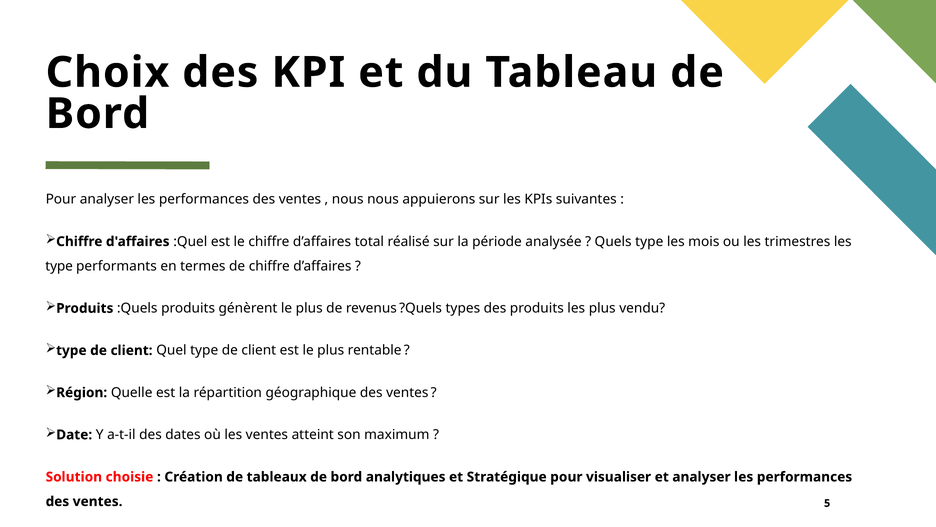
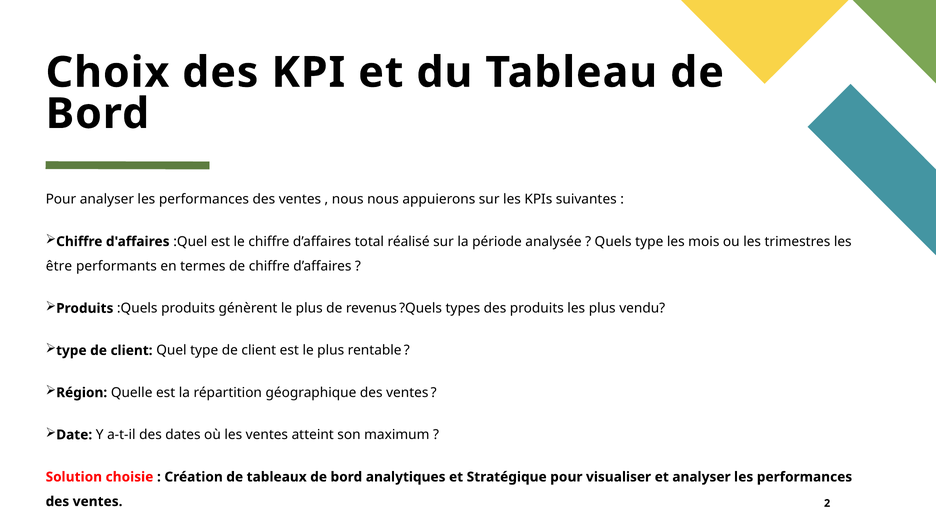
type: type -> être (59, 266)
5: 5 -> 2 (827, 503)
